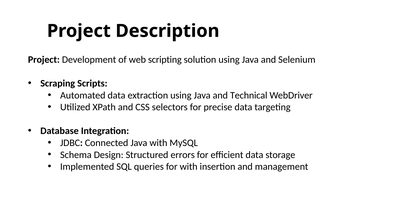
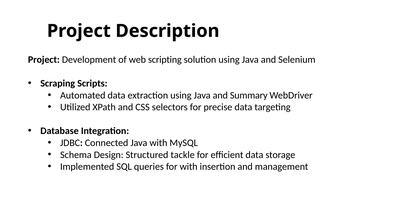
Technical: Technical -> Summary (249, 95)
errors: errors -> tackle (183, 155)
